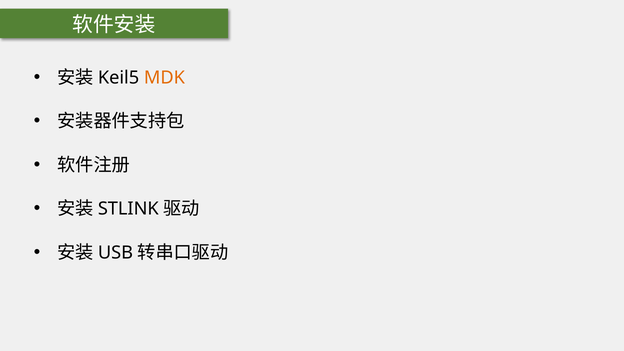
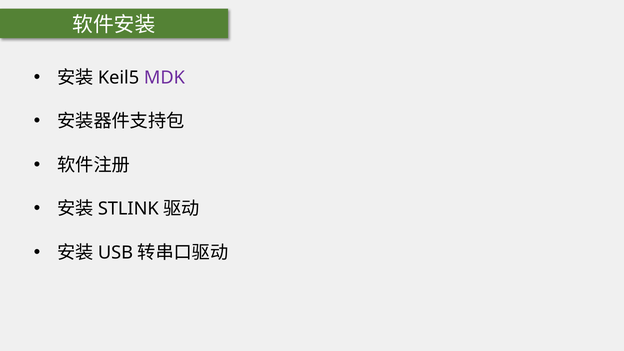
MDK colour: orange -> purple (164, 78)
